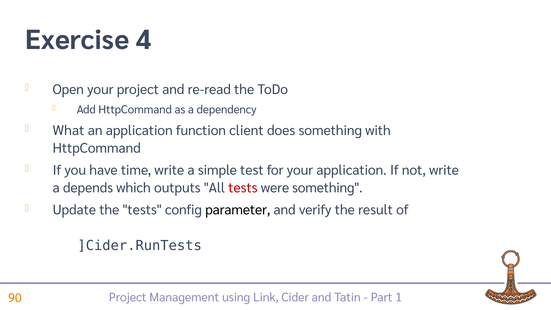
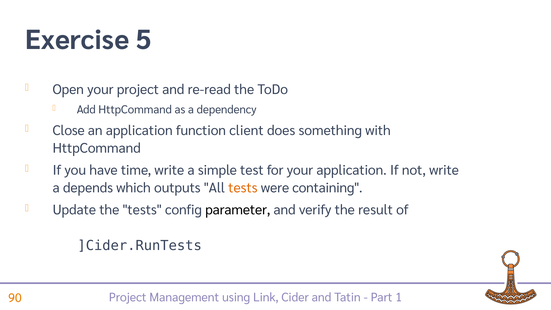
4: 4 -> 5 (144, 40)
What: What -> Close (69, 130)
tests colour: red -> orange (243, 188)
were something: something -> containing (327, 188)
